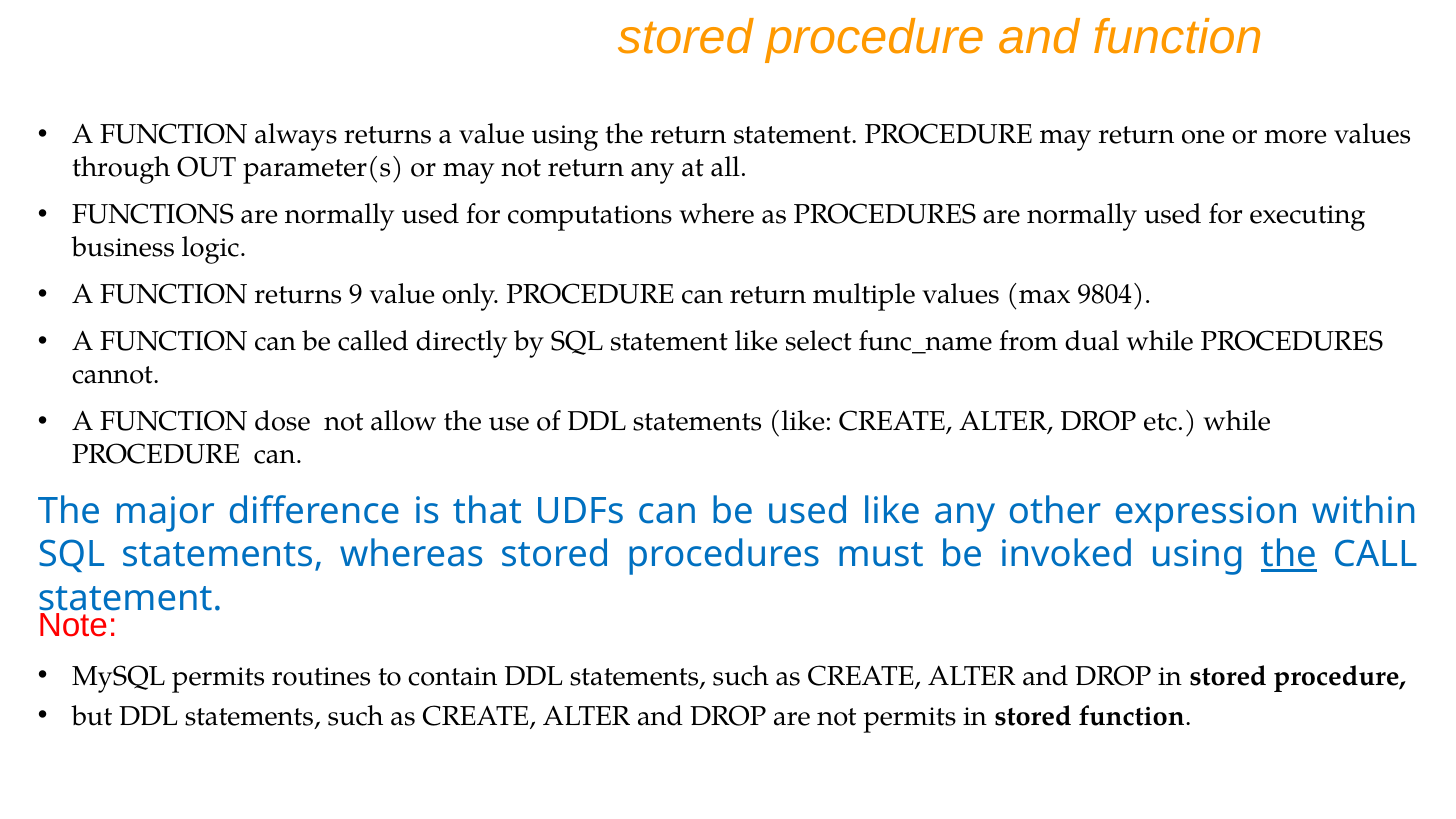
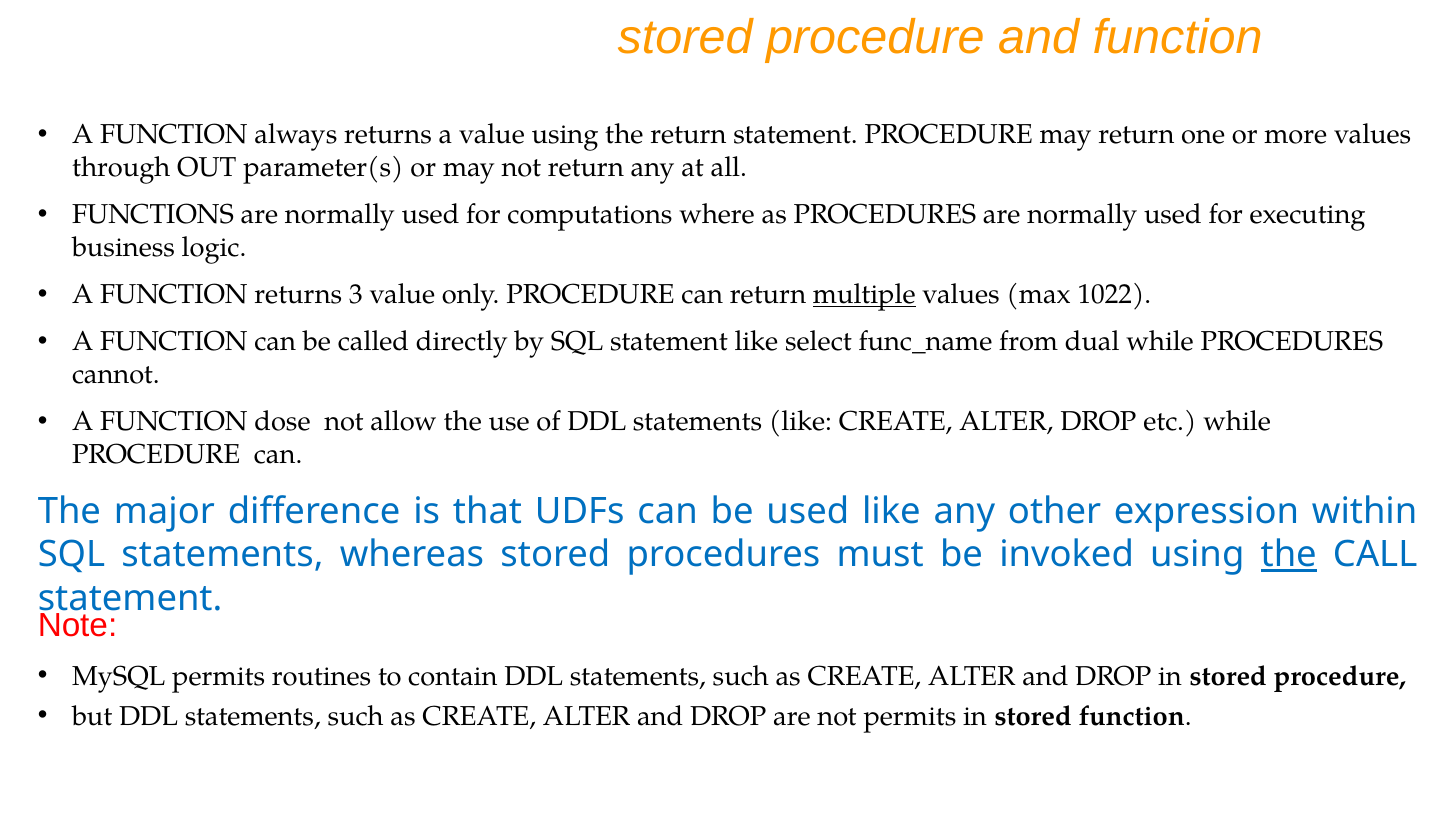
9: 9 -> 3 (356, 295)
multiple underline: none -> present (864, 295)
9804: 9804 -> 1022 (1114, 295)
